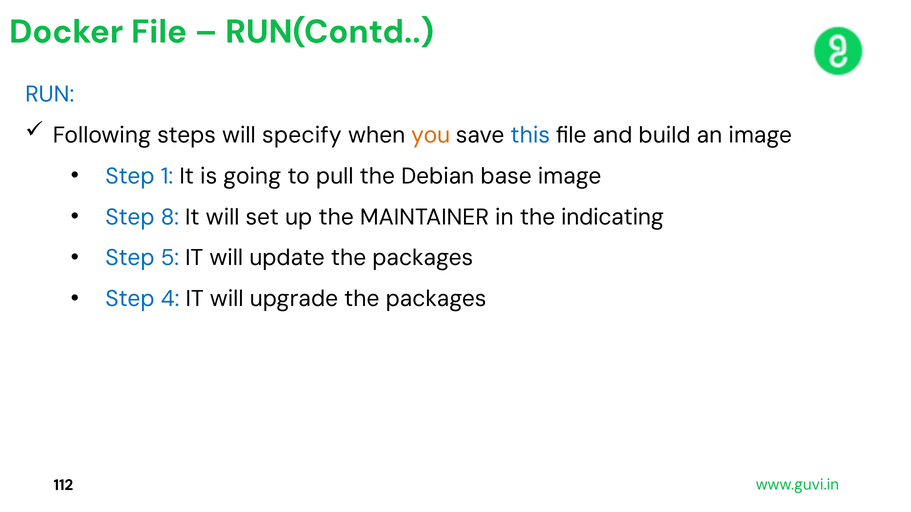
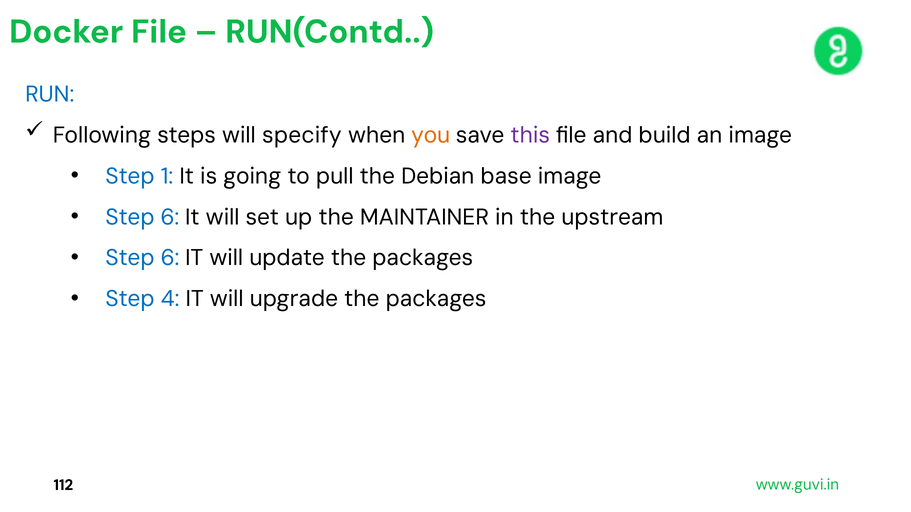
this colour: blue -> purple (530, 135)
8: 8 -> 6 (170, 217)
indicating: indicating -> upstream (612, 217)
5: 5 -> 6 (170, 258)
